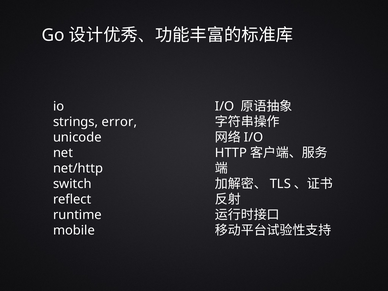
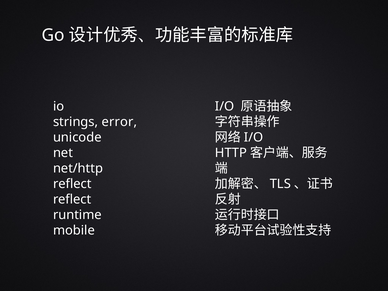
switch: switch -> reflect (72, 184)
